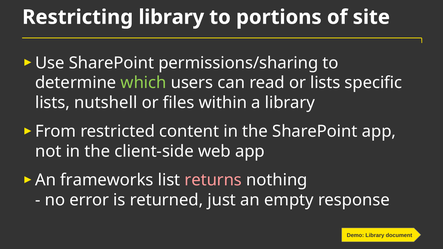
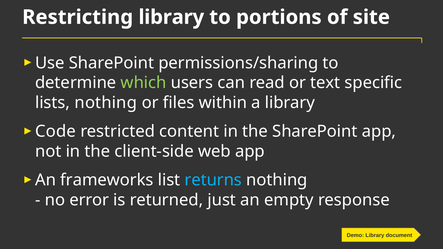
or lists: lists -> text (325, 83)
lists nutshell: nutshell -> nothing (106, 103)
From: From -> Code (56, 132)
returns colour: pink -> light blue (213, 180)
